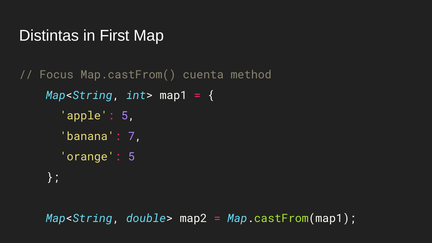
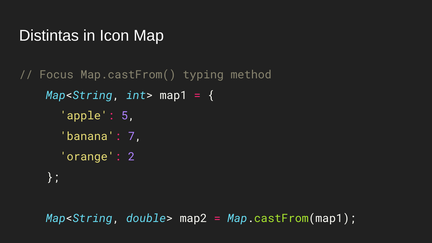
First: First -> Icon (114, 36)
cuenta: cuenta -> typing (203, 75)
orange 5: 5 -> 2 (131, 157)
